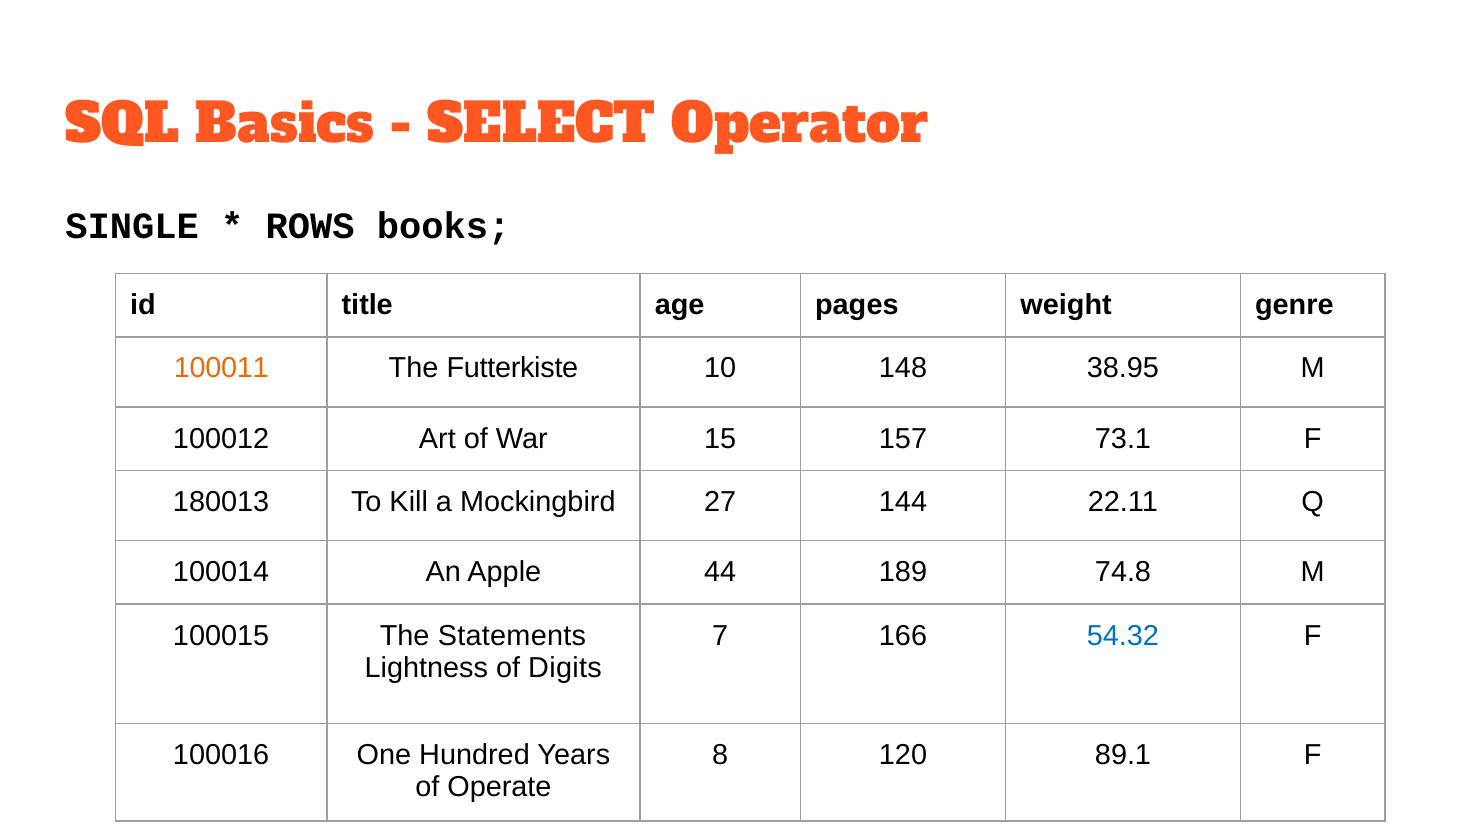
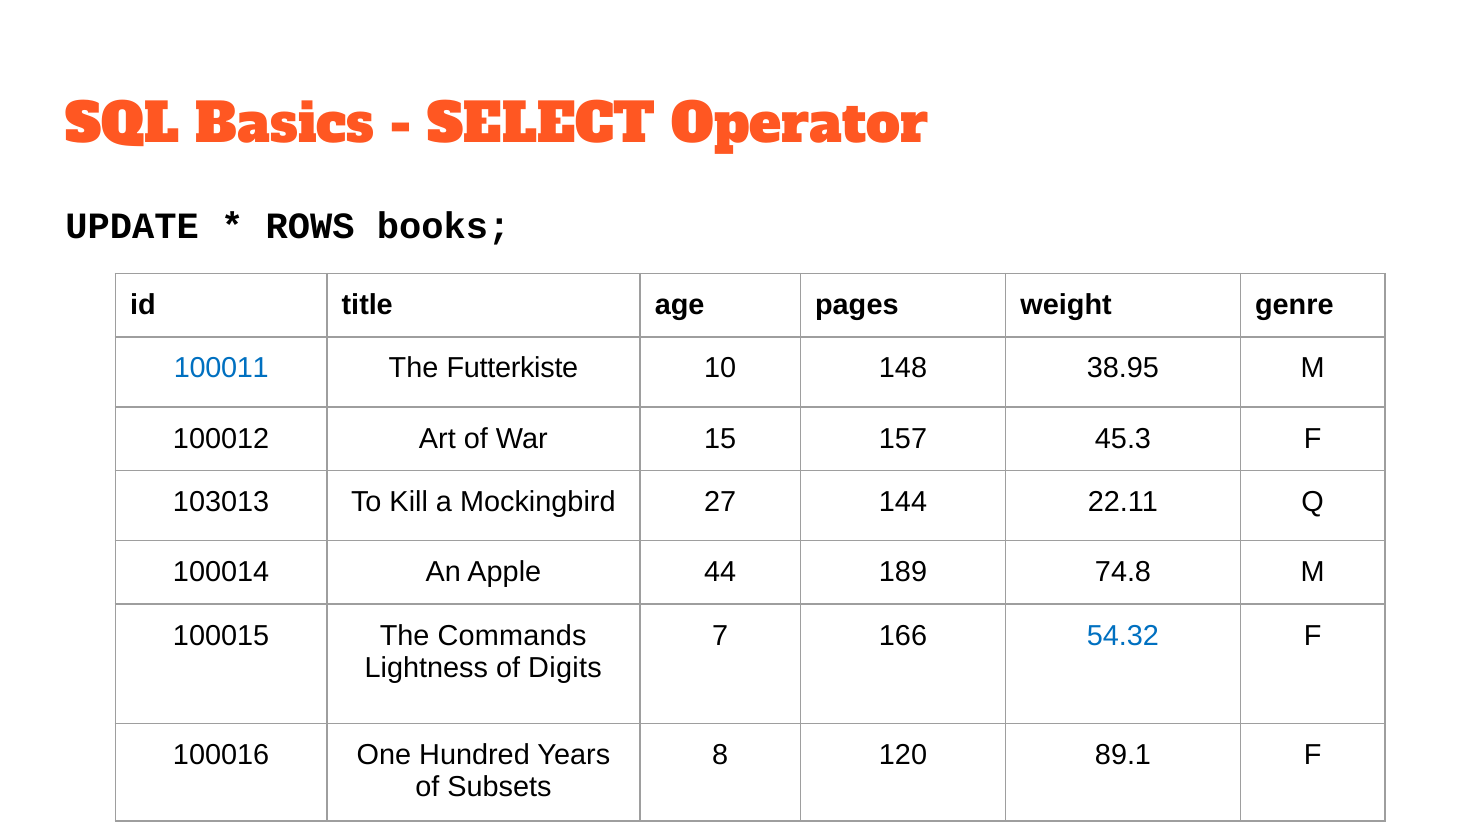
SINGLE: SINGLE -> UPDATE (132, 227)
100011 colour: orange -> blue (221, 369)
73.1: 73.1 -> 45.3 (1123, 439)
180013: 180013 -> 103013 (221, 502)
Statements: Statements -> Commands (512, 636)
Operate: Operate -> Subsets (499, 788)
